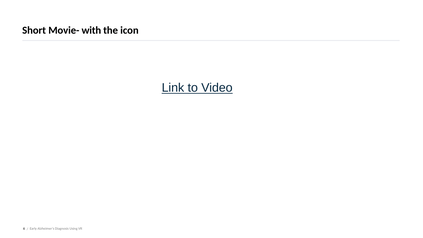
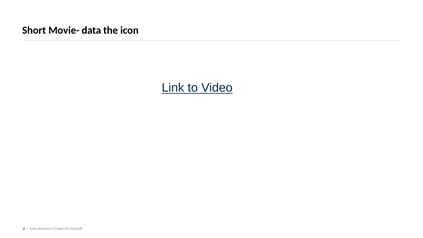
with: with -> data (91, 30)
